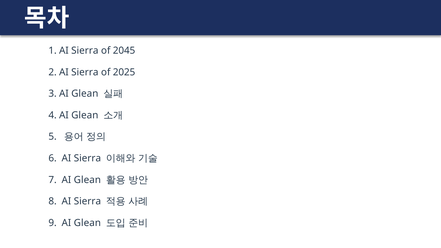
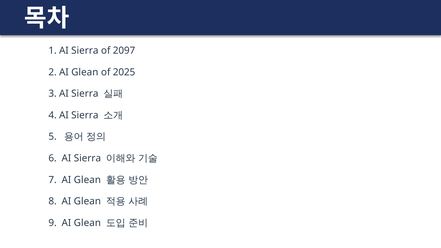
2045: 2045 -> 2097 (124, 51)
2 AI Sierra: Sierra -> Glean (85, 72)
3 AI Glean: Glean -> Sierra (85, 94)
4 AI Glean: Glean -> Sierra (85, 115)
8 AI Sierra: Sierra -> Glean (87, 201)
